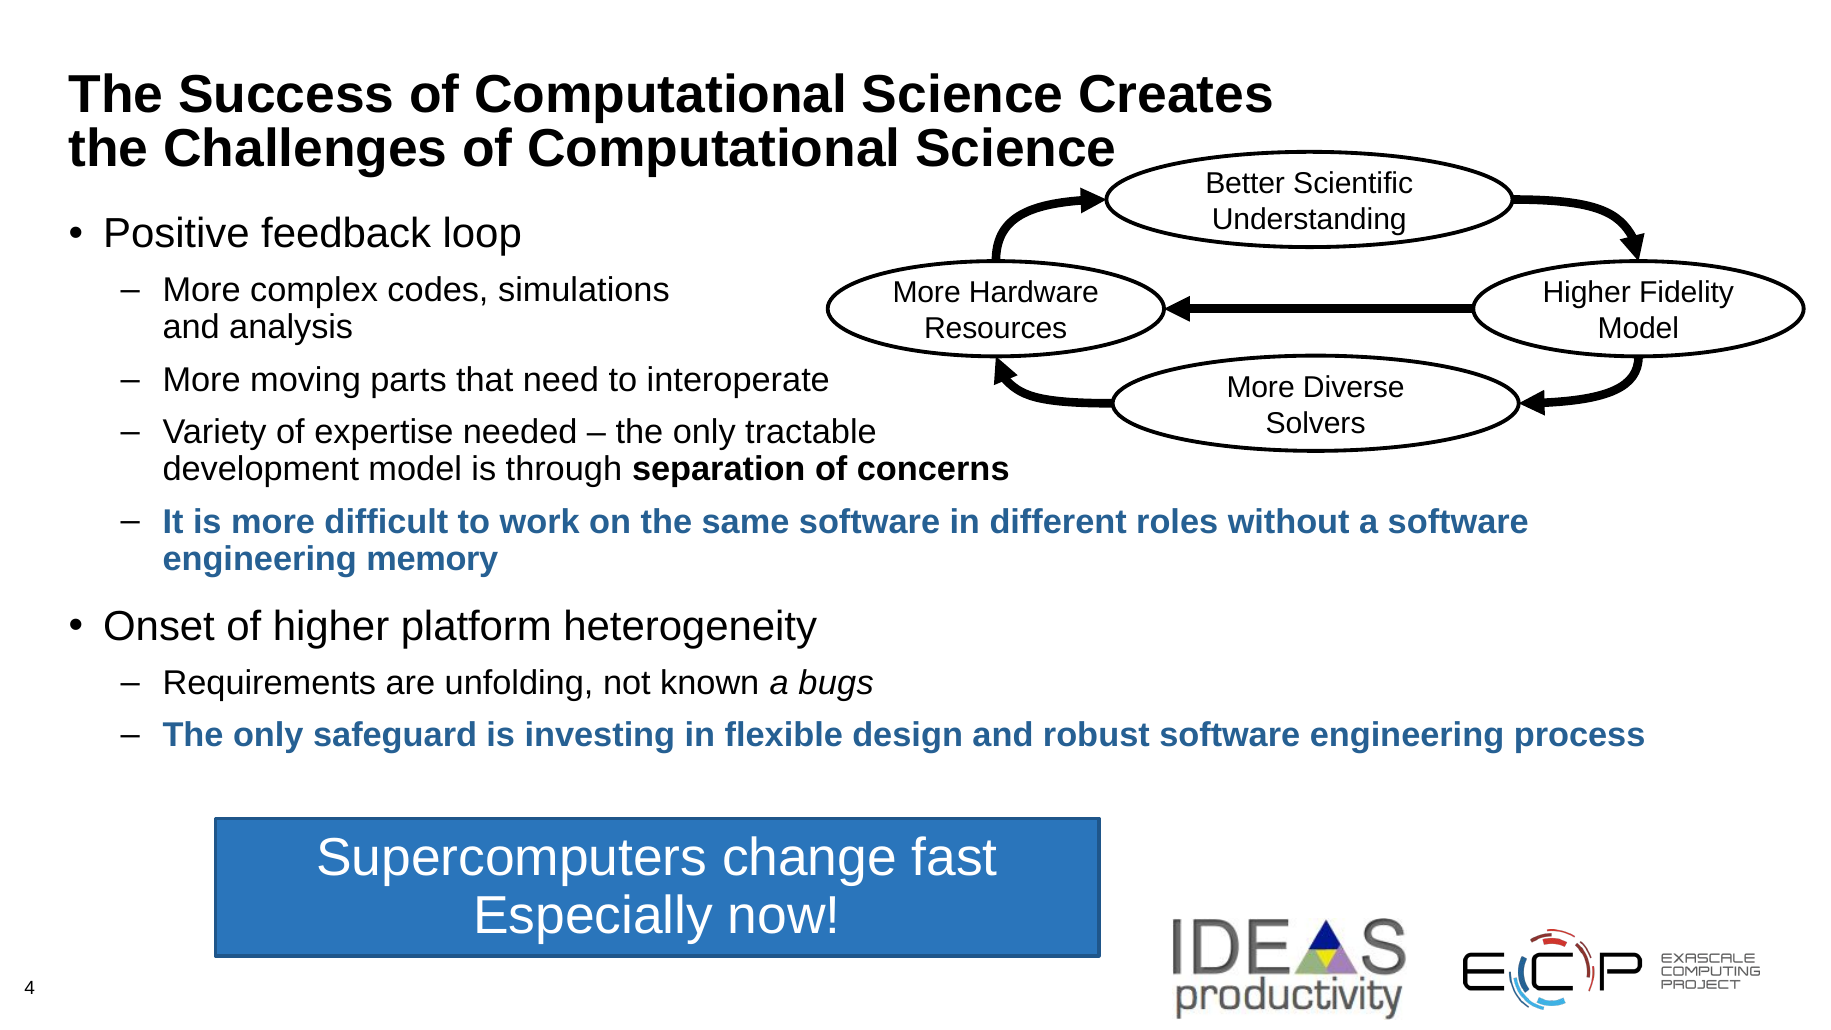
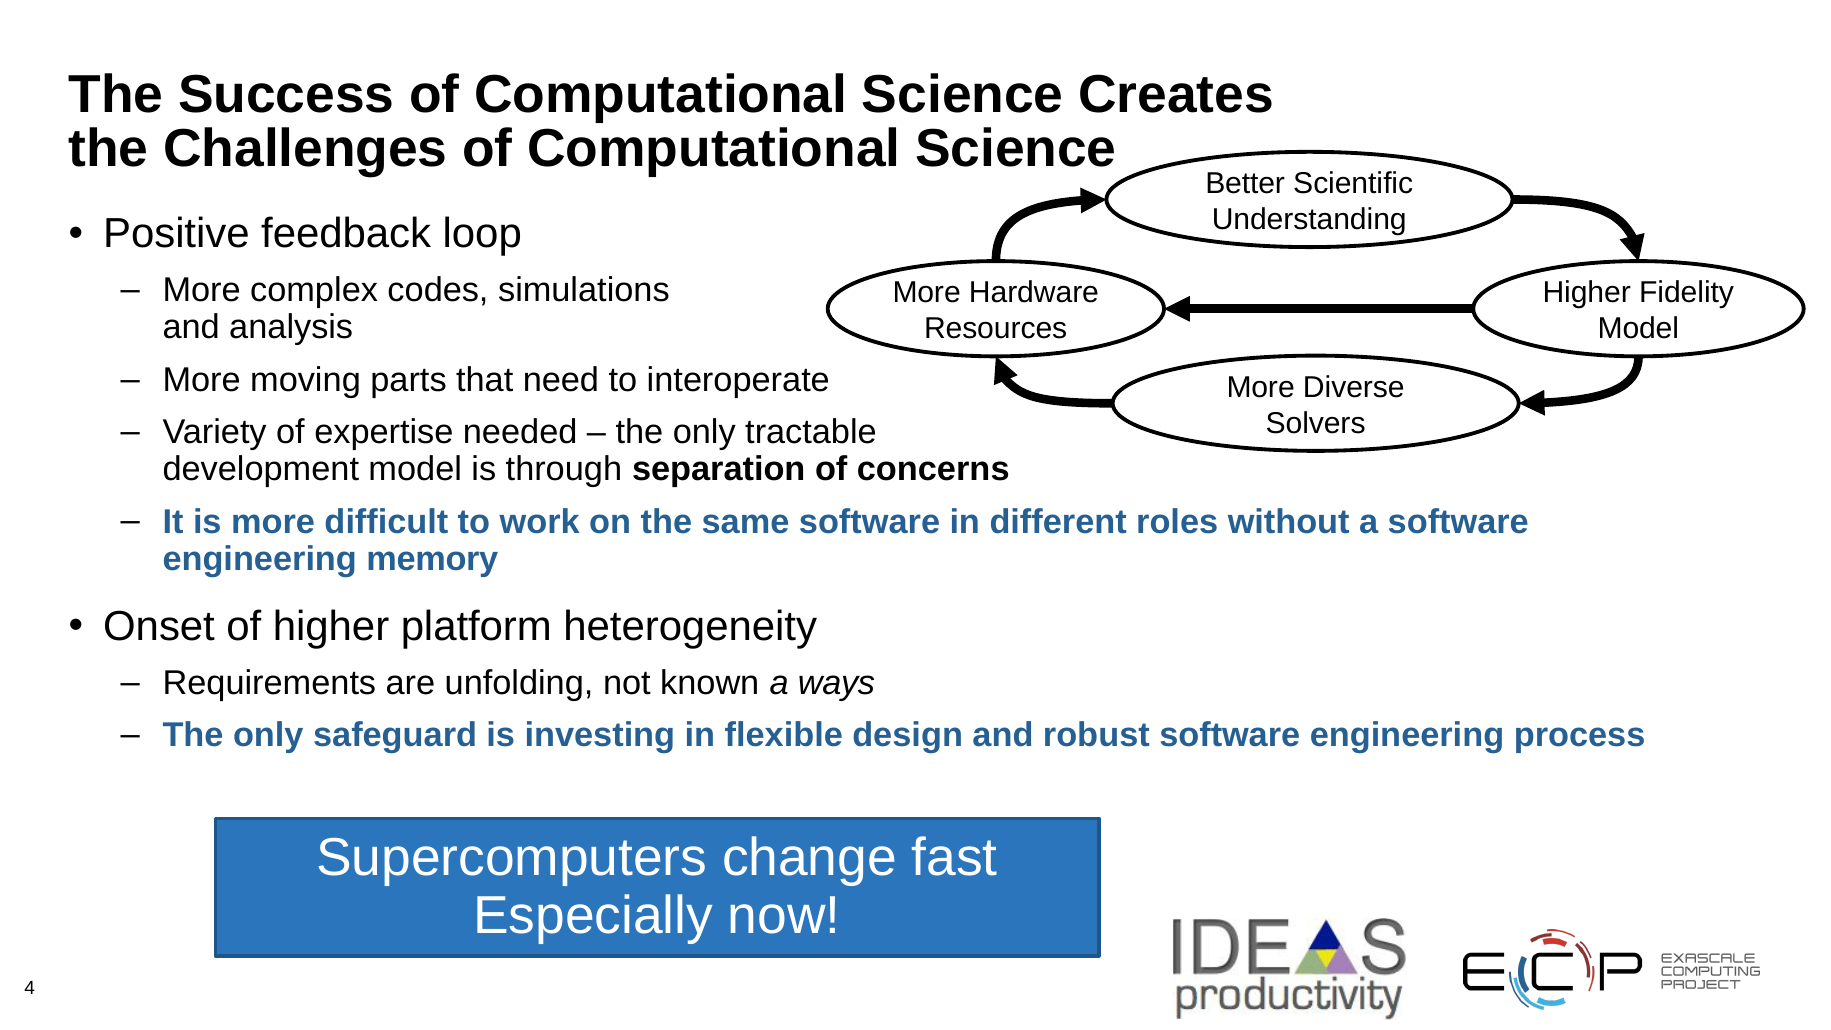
bugs: bugs -> ways (836, 683)
